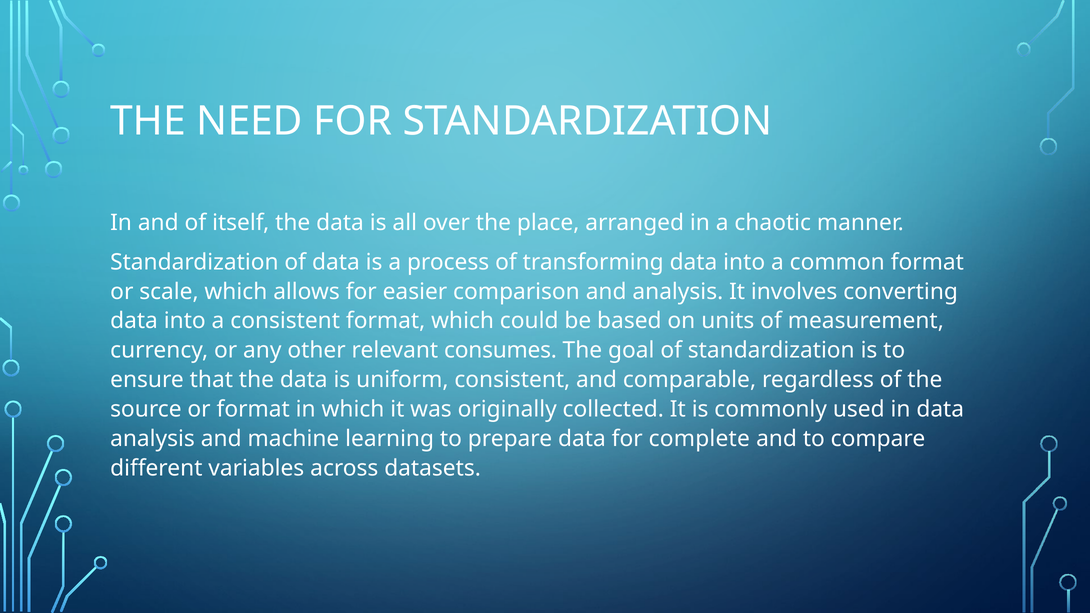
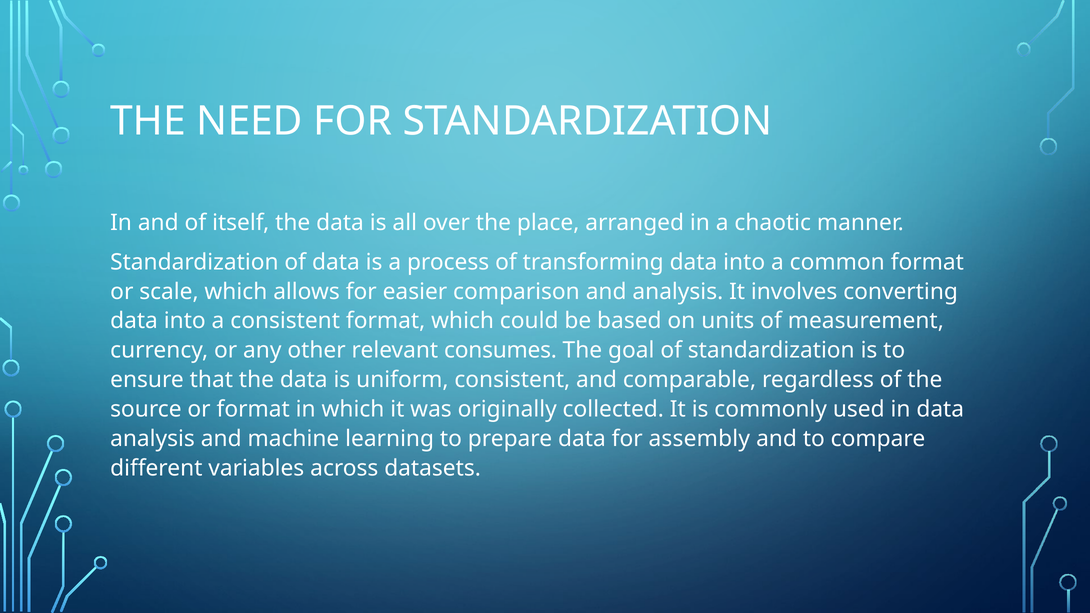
complete: complete -> assembly (699, 439)
